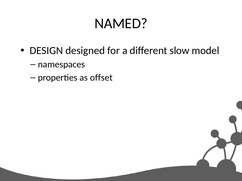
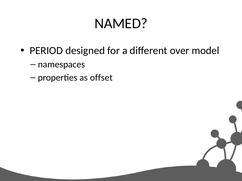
DESIGN: DESIGN -> PERIOD (46, 51)
slow: slow -> over (180, 51)
